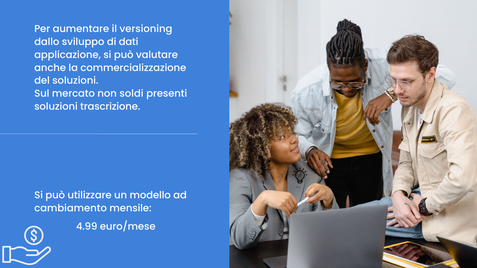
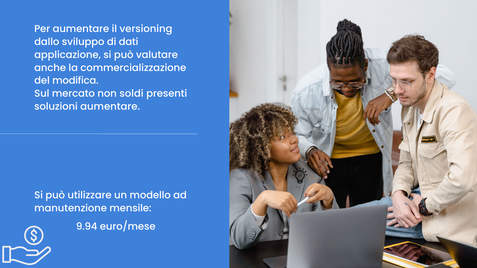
del soluzioni: soluzioni -> modifica (75, 81)
soluzioni trascrizione: trascrizione -> aumentare (110, 107)
cambiamento: cambiamento -> manutenzione (71, 208)
4.99: 4.99 -> 9.94 (87, 227)
